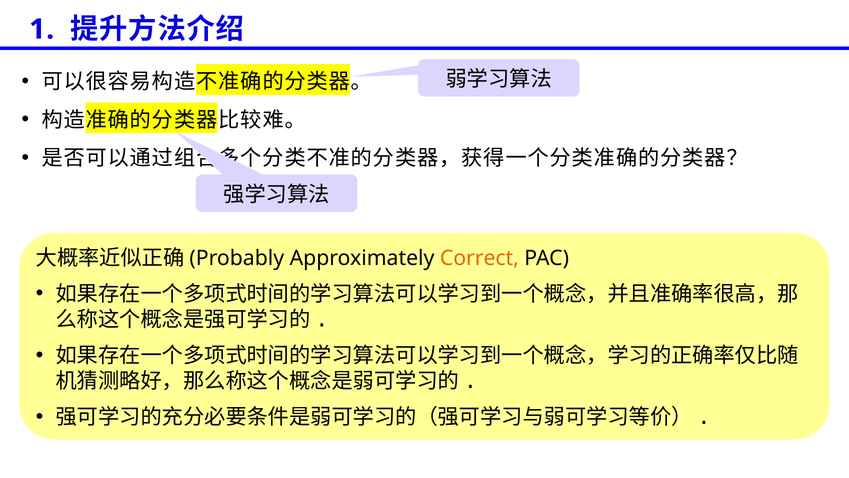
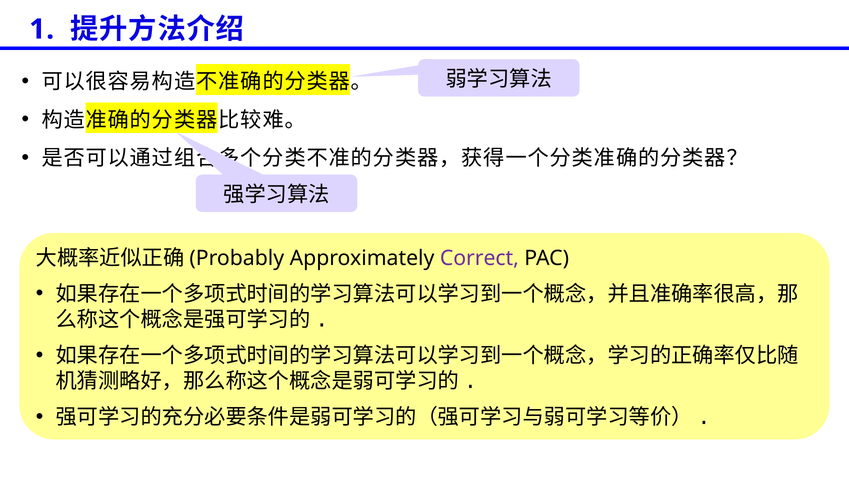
Correct colour: orange -> purple (479, 258)
